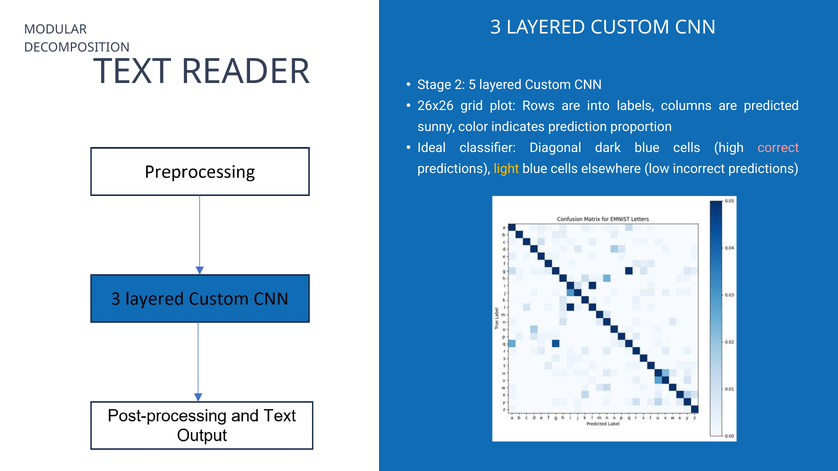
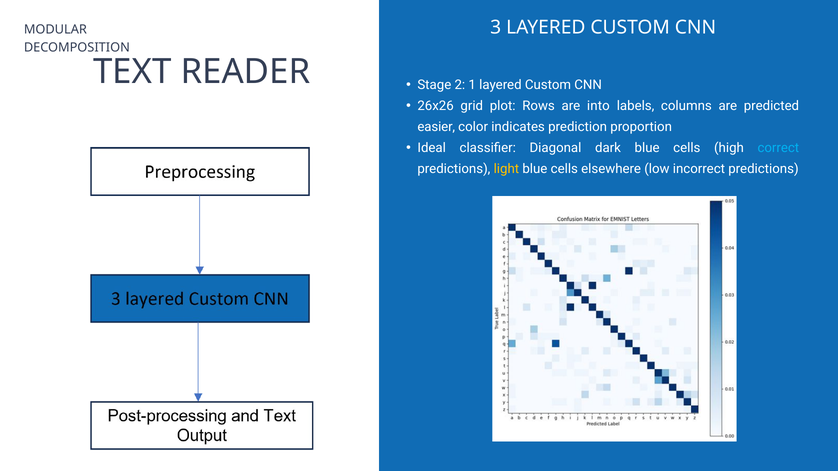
5: 5 -> 1 (472, 85)
sunny: sunny -> easier (436, 127)
correct colour: pink -> light blue (778, 148)
